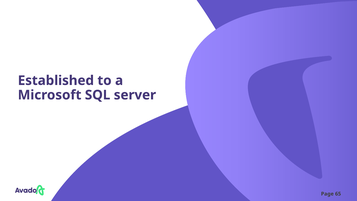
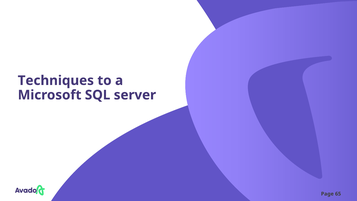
Established: Established -> Techniques (56, 80)
